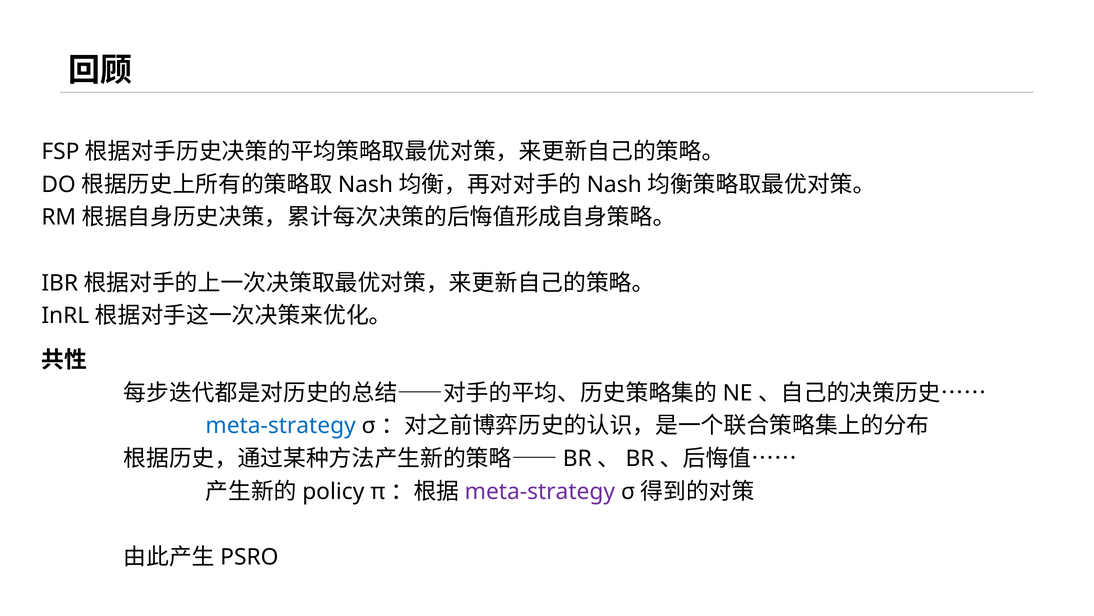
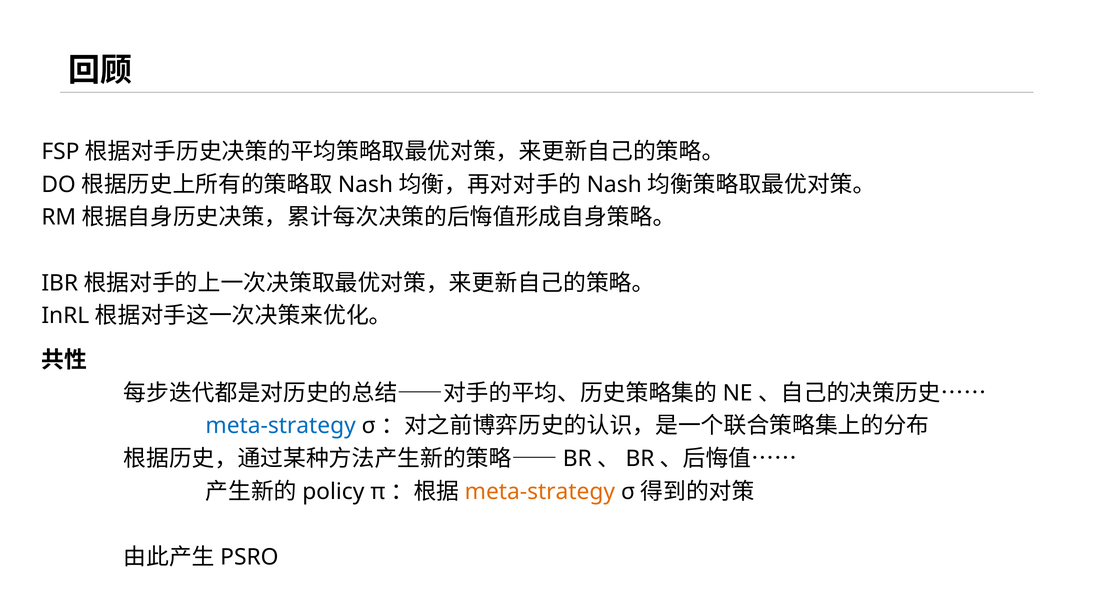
meta-strategy colour: purple -> orange (540, 491)
